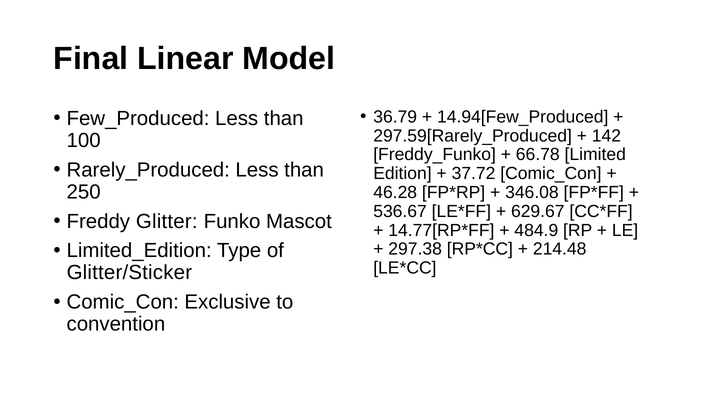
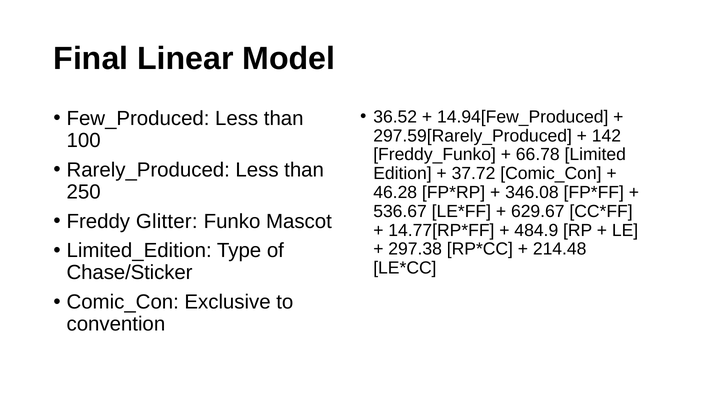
36.79: 36.79 -> 36.52 (395, 117)
Glitter/Sticker: Glitter/Sticker -> Chase/Sticker (130, 273)
